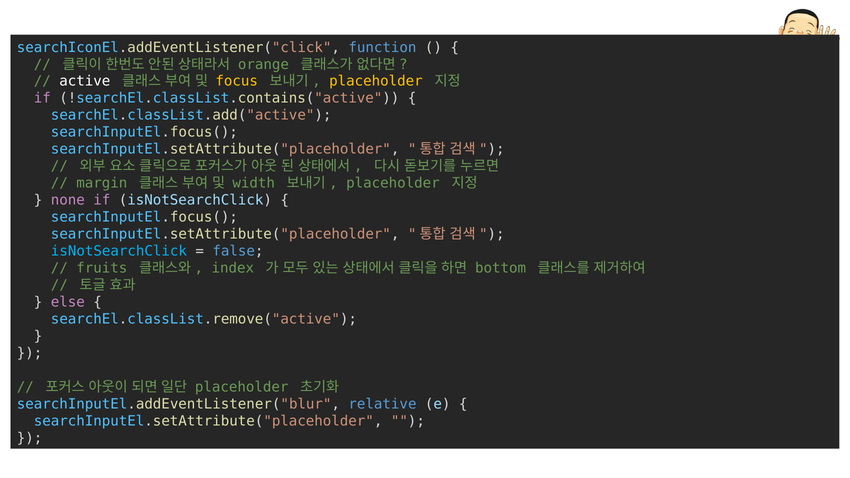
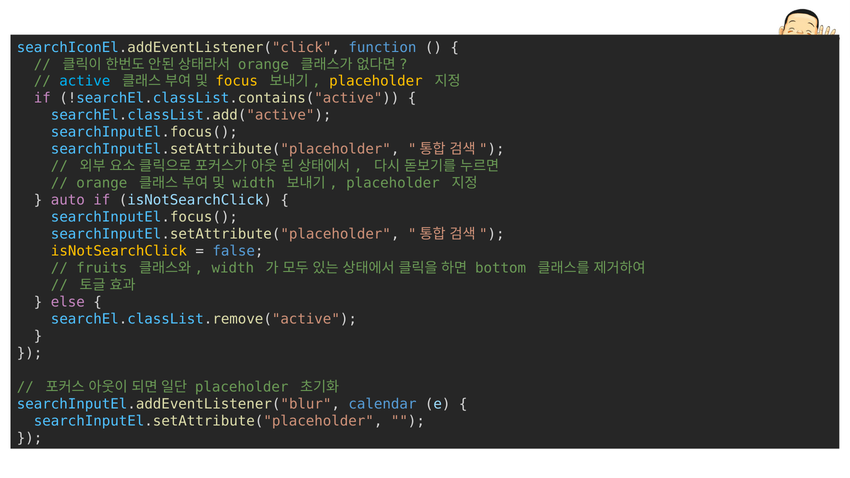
active colour: white -> light blue (85, 81)
margin: margin -> orange (102, 183)
none: none -> auto (68, 200)
isNotSearchClick colour: light blue -> yellow (119, 251)
index: index -> width (233, 268)
relative: relative -> calendar (383, 404)
